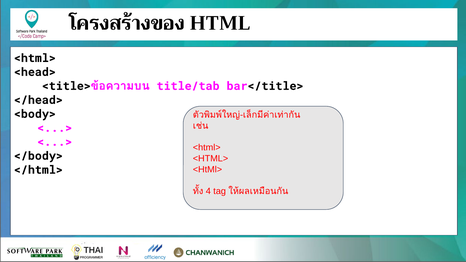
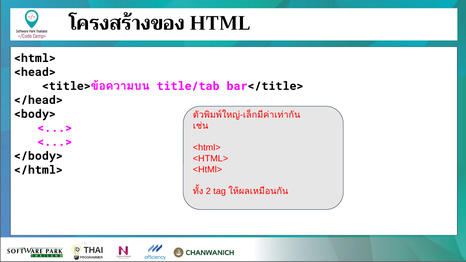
4: 4 -> 2 (208, 191)
